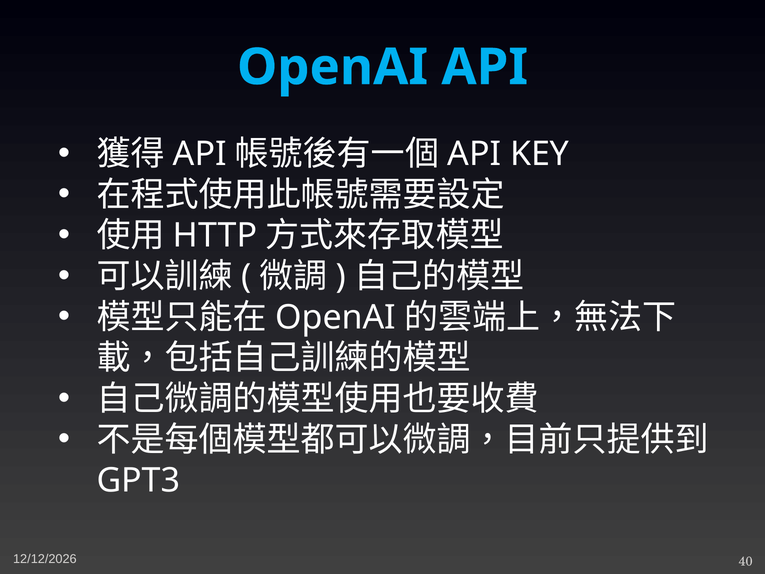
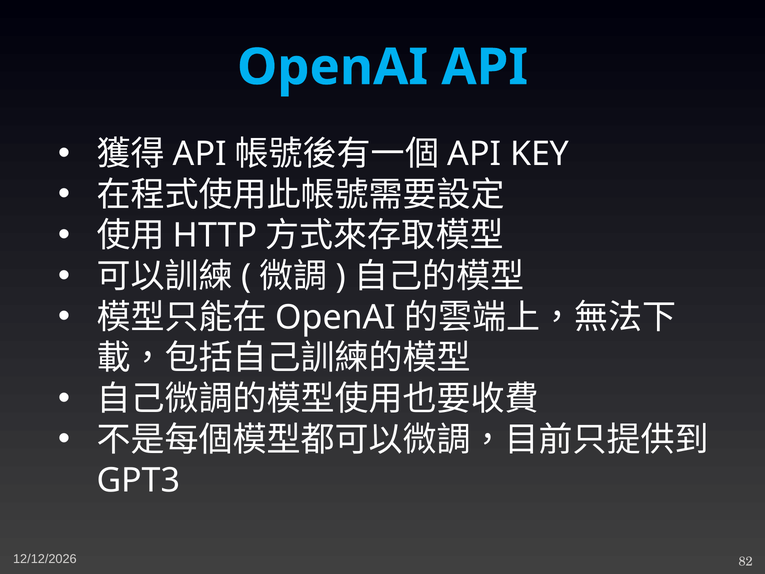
40: 40 -> 82 (746, 561)
